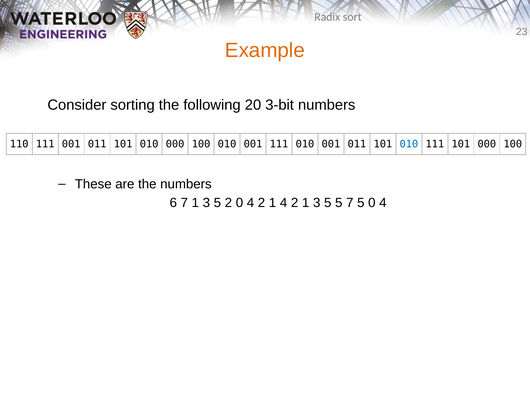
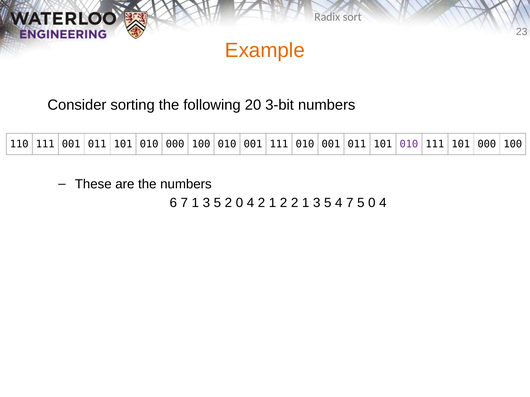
010 colour: blue -> purple (409, 144)
1 4: 4 -> 2 (284, 203)
5 5: 5 -> 4 (339, 203)
